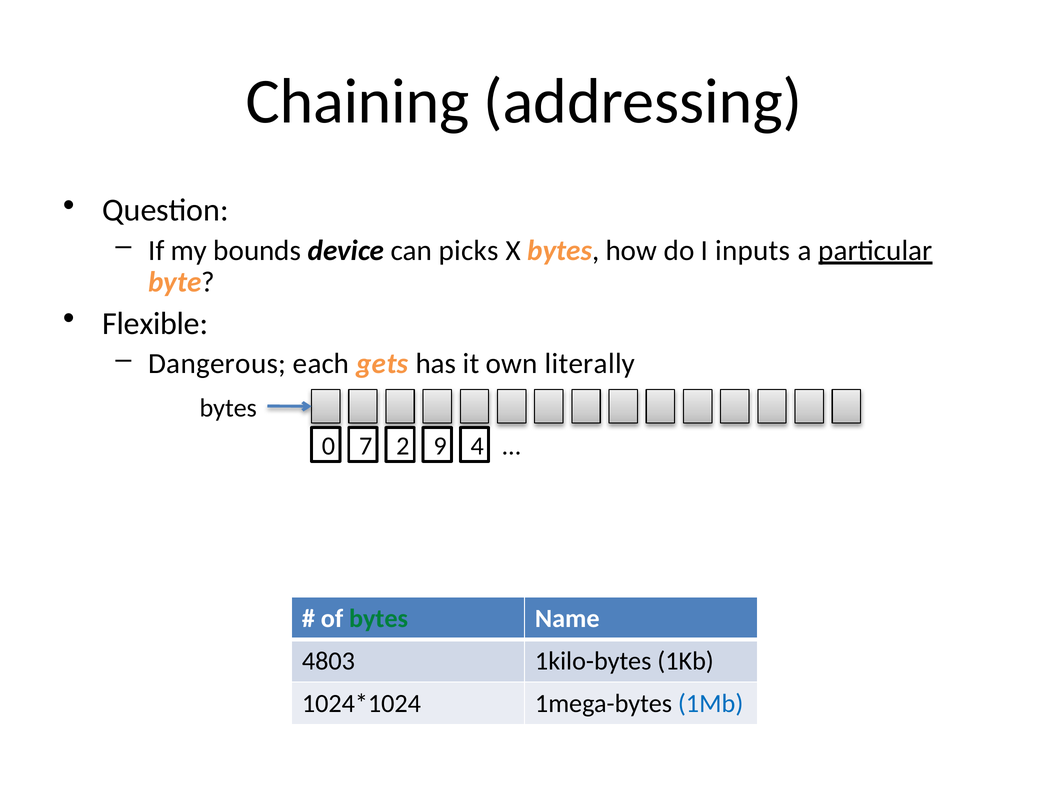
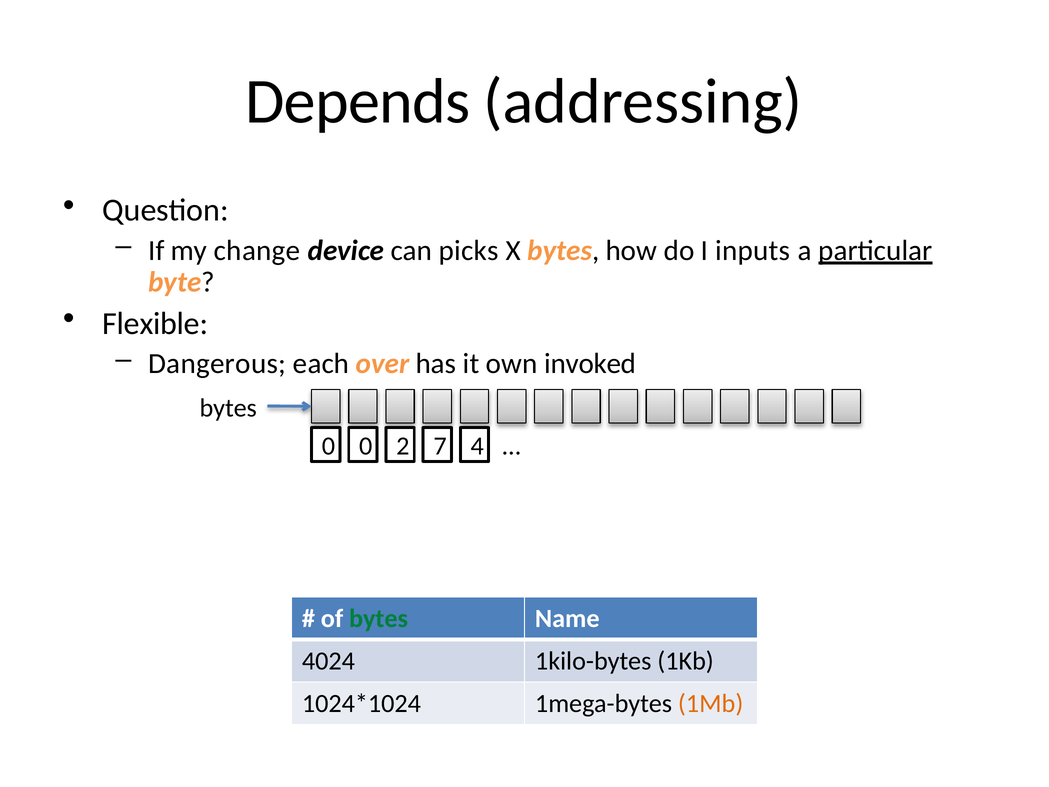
Chaining: Chaining -> Depends (358, 102)
bounds: bounds -> change (257, 250)
gets: gets -> over (383, 364)
literally: literally -> invoked (590, 364)
0 7: 7 -> 0 (366, 446)
9: 9 -> 7 (440, 446)
4803: 4803 -> 4024 (328, 661)
1Mb colour: blue -> orange (711, 703)
